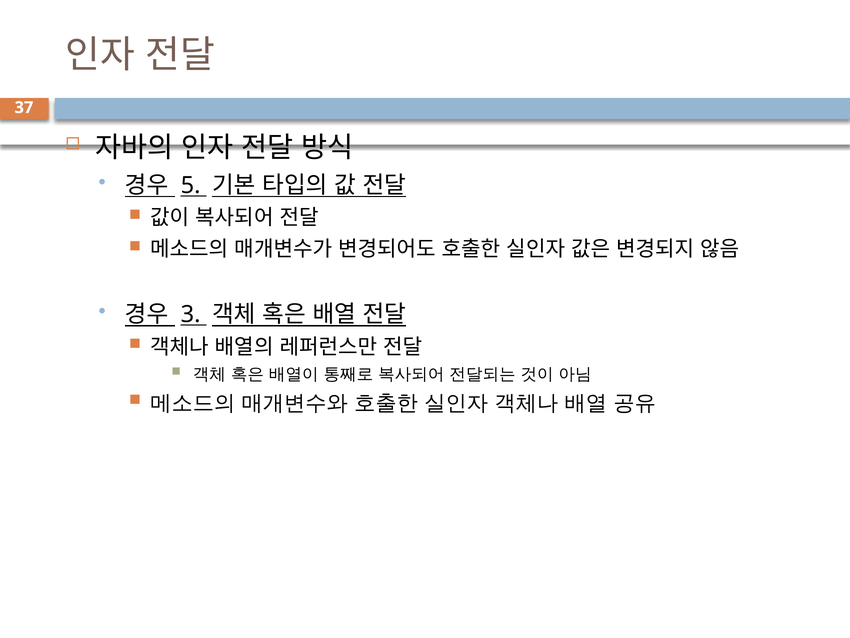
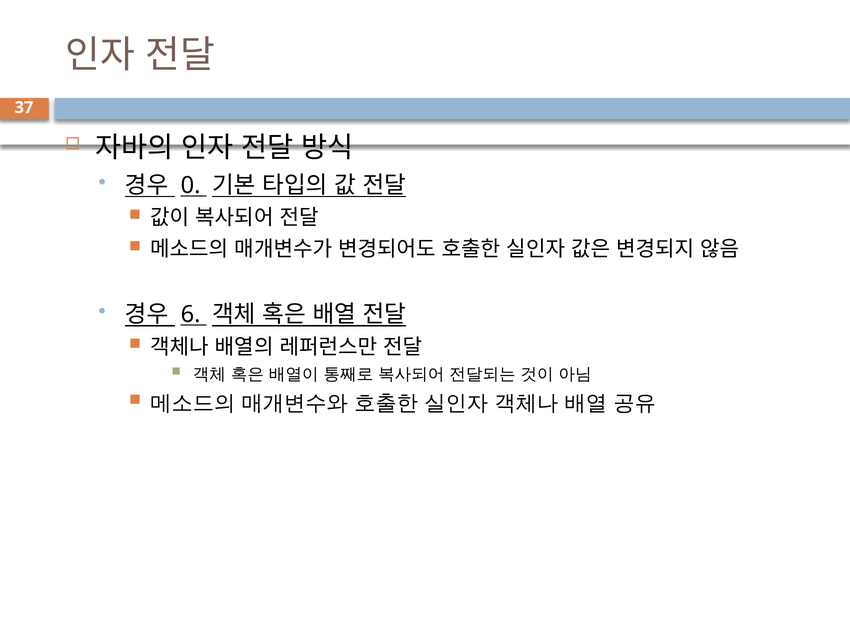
5: 5 -> 0 (191, 185)
3: 3 -> 6 (191, 314)
